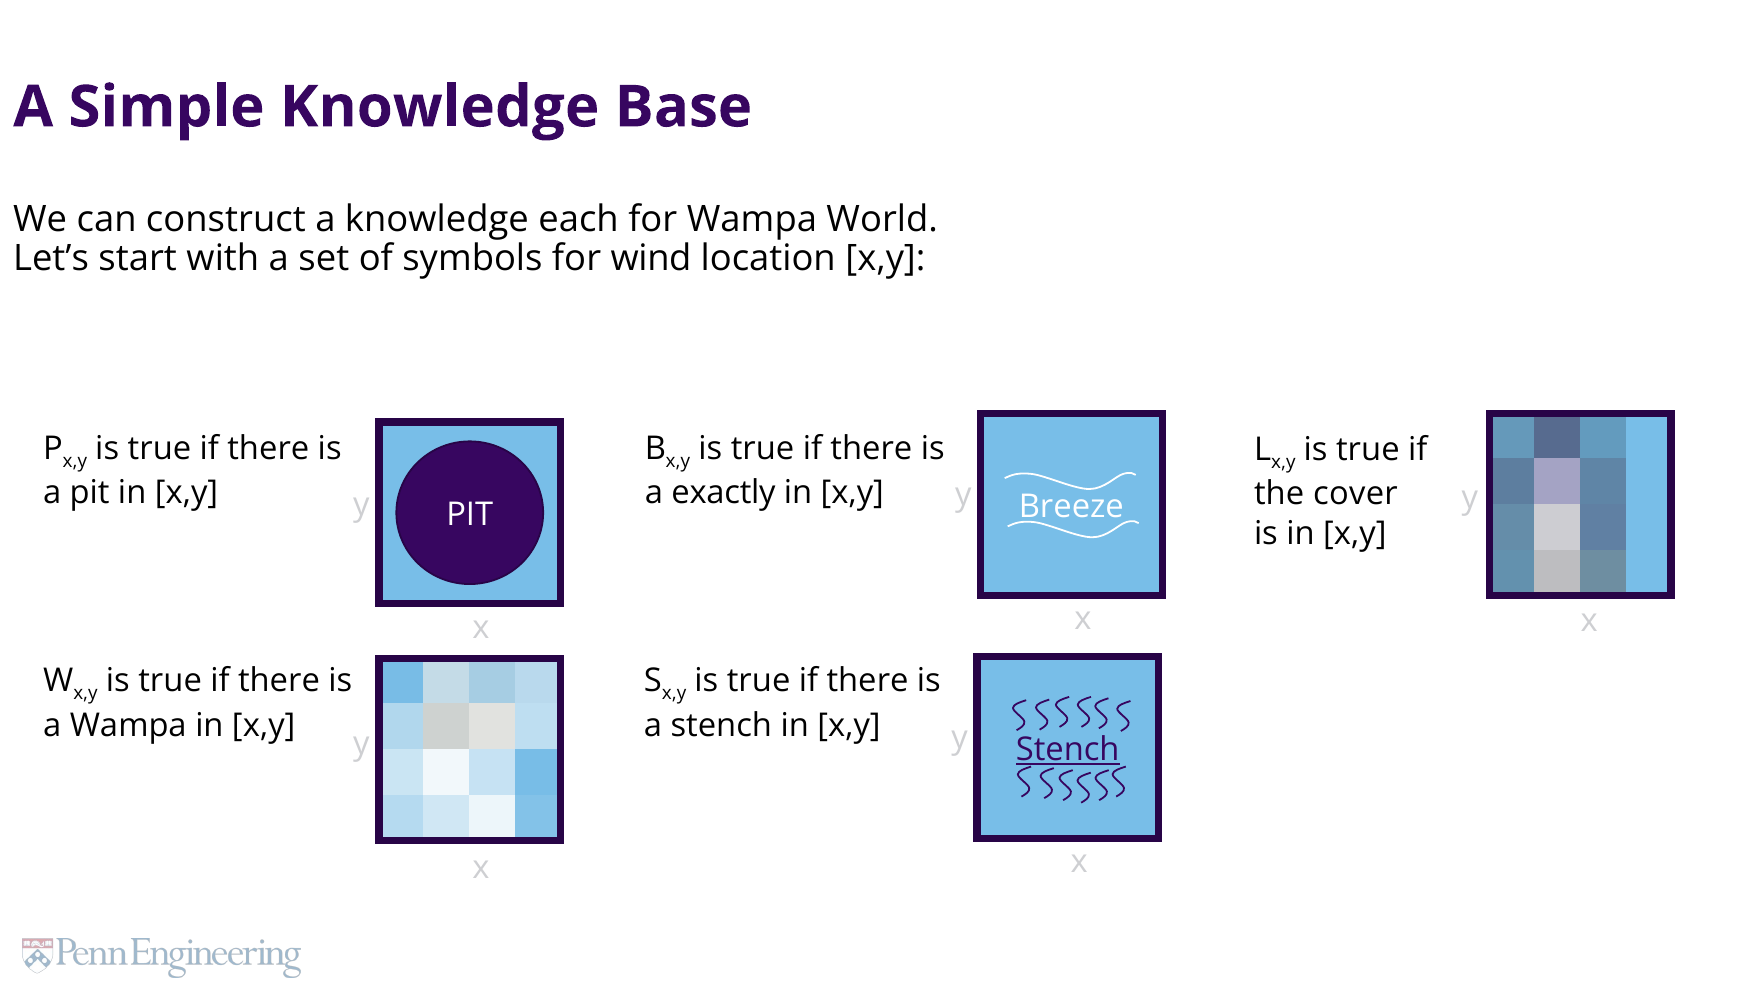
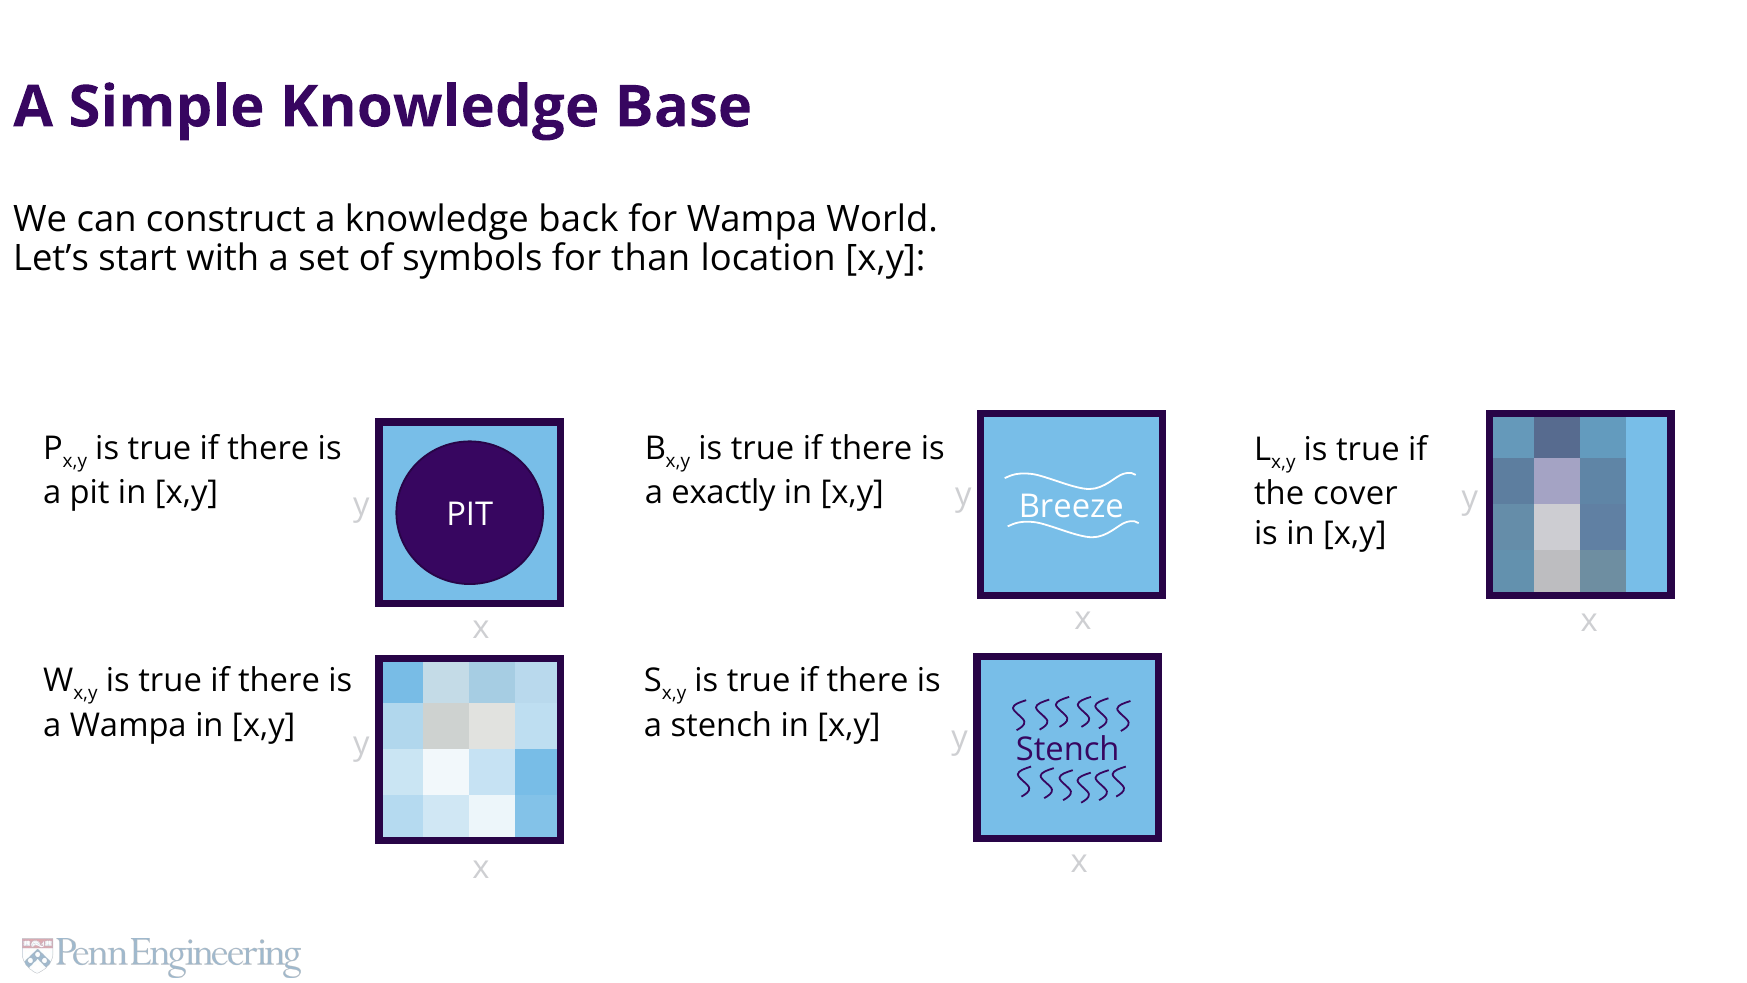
each: each -> back (578, 219)
wind: wind -> than (651, 259)
Stench underline: present -> none (1068, 750)
